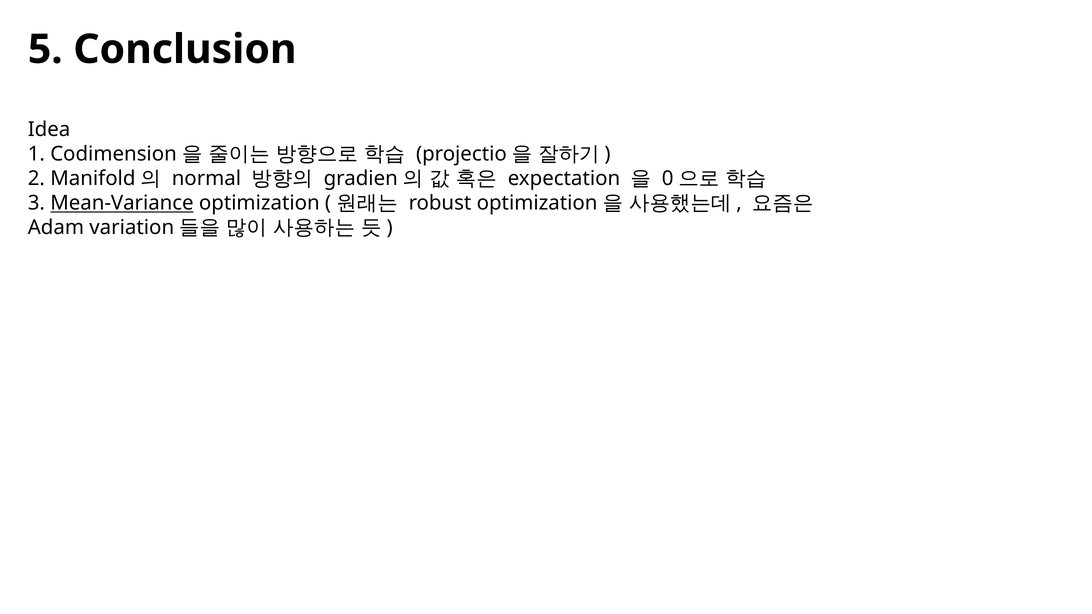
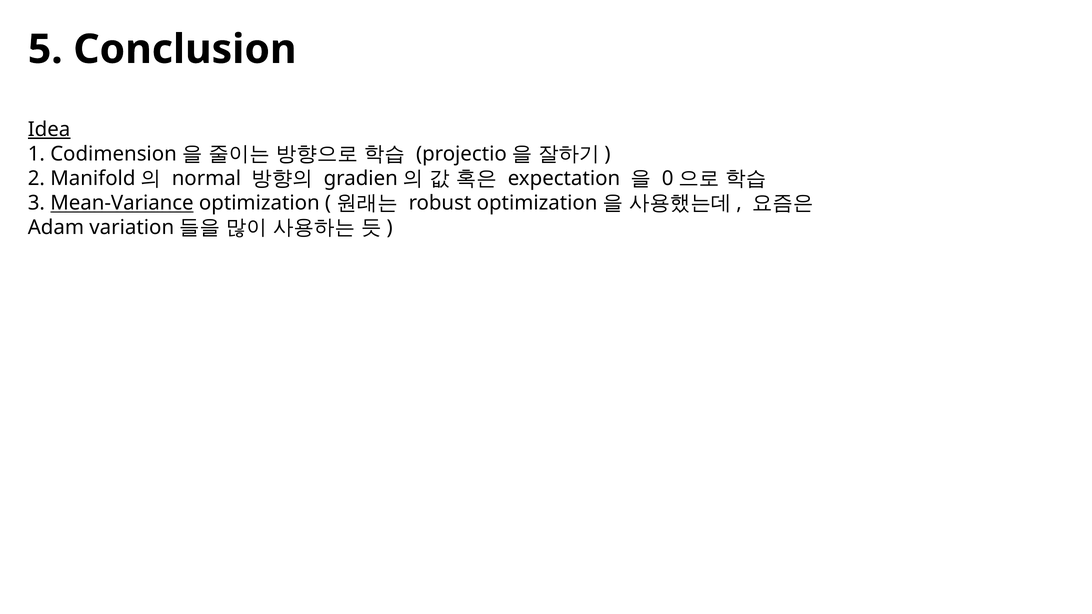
Idea underline: none -> present (49, 130)
